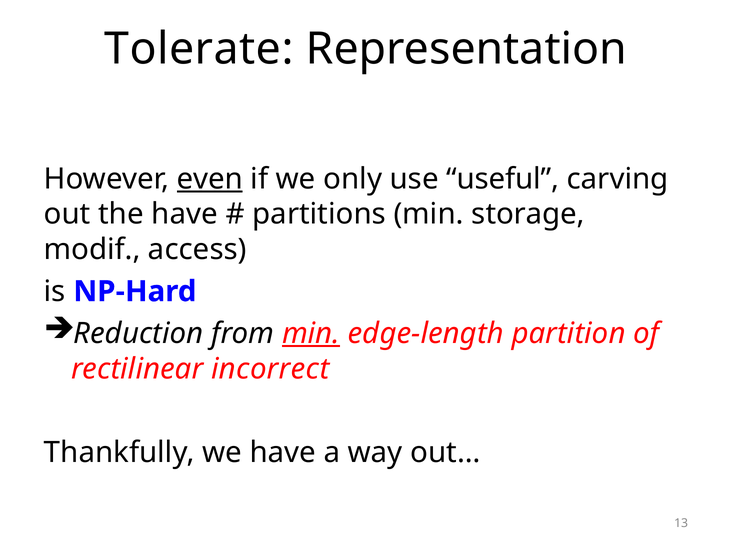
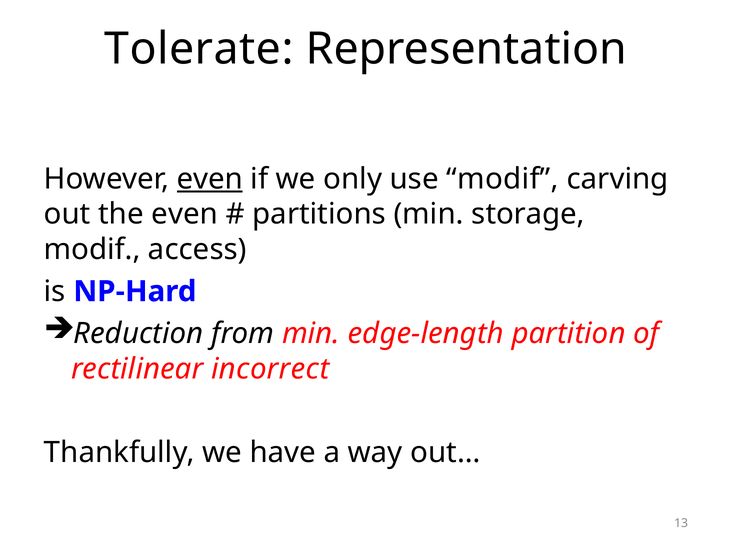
use useful: useful -> modif (503, 179)
the have: have -> even (185, 214)
min underline: present -> none (311, 333)
